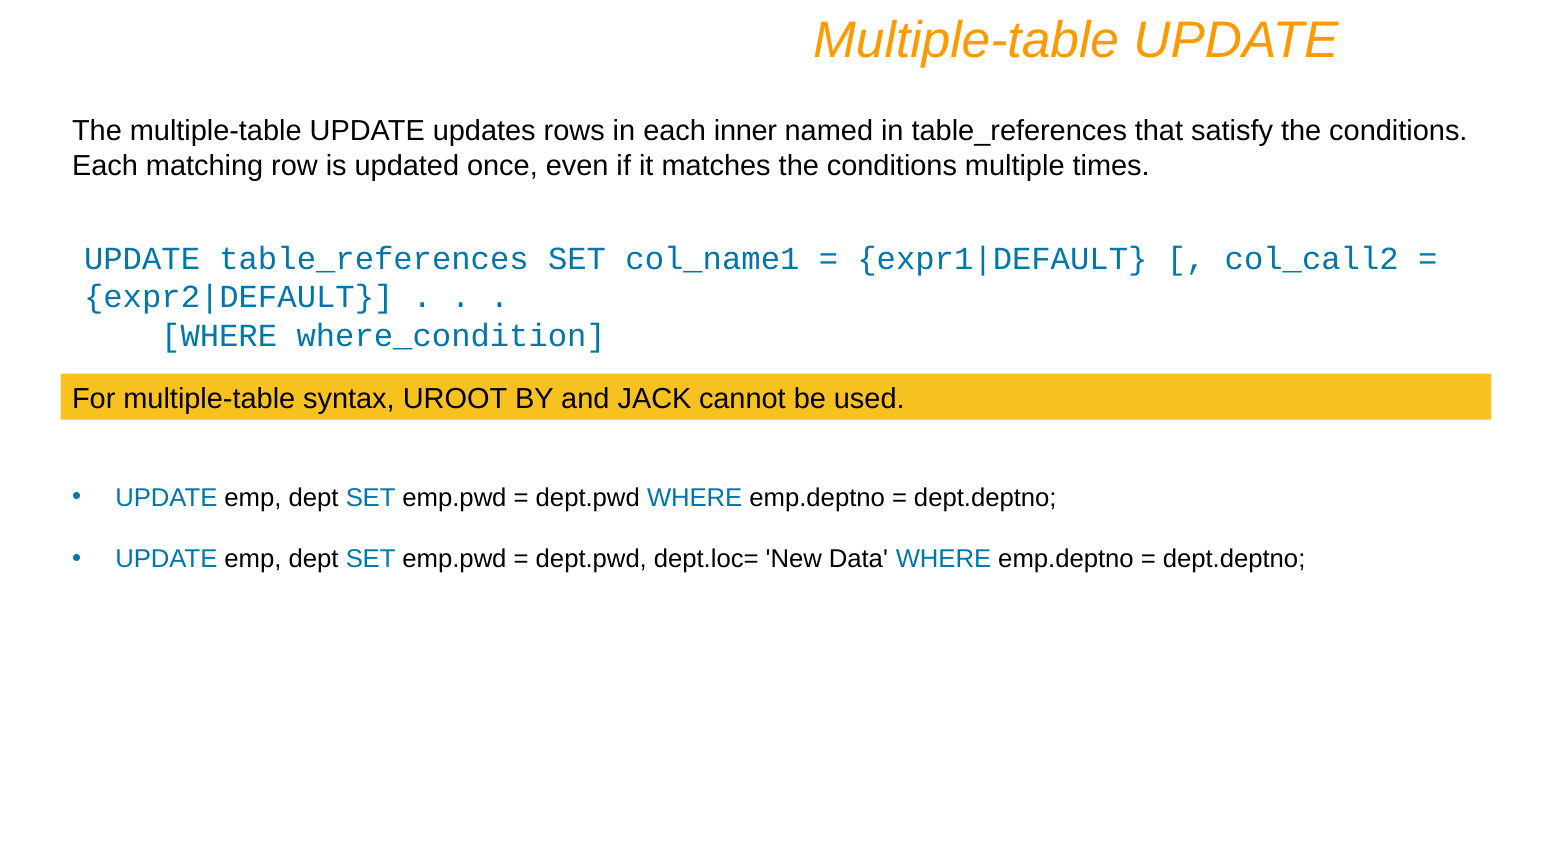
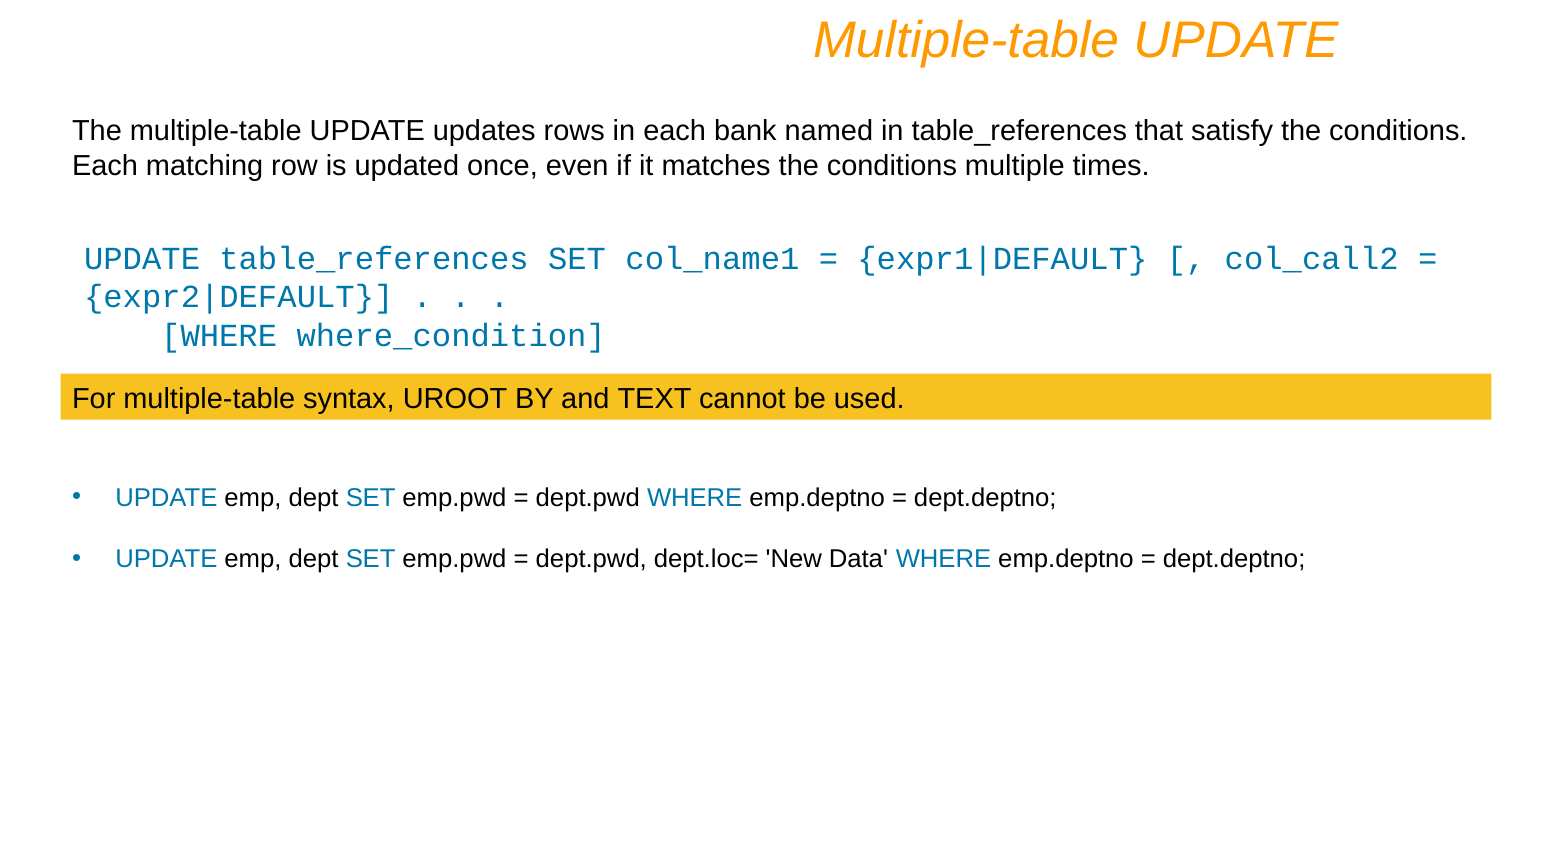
inner: inner -> bank (745, 131)
JACK: JACK -> TEXT (655, 399)
